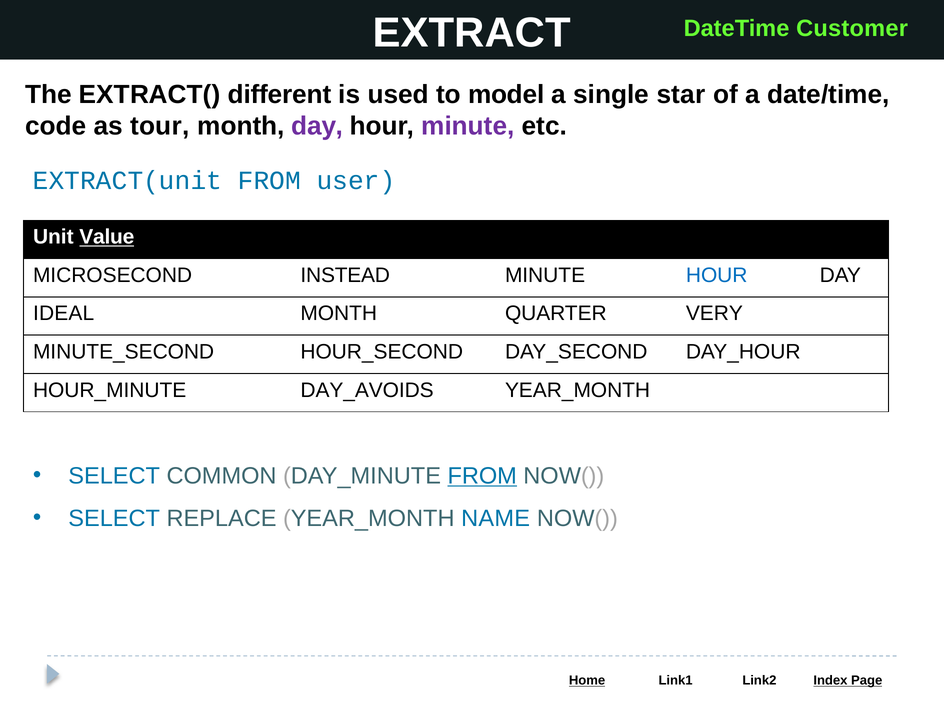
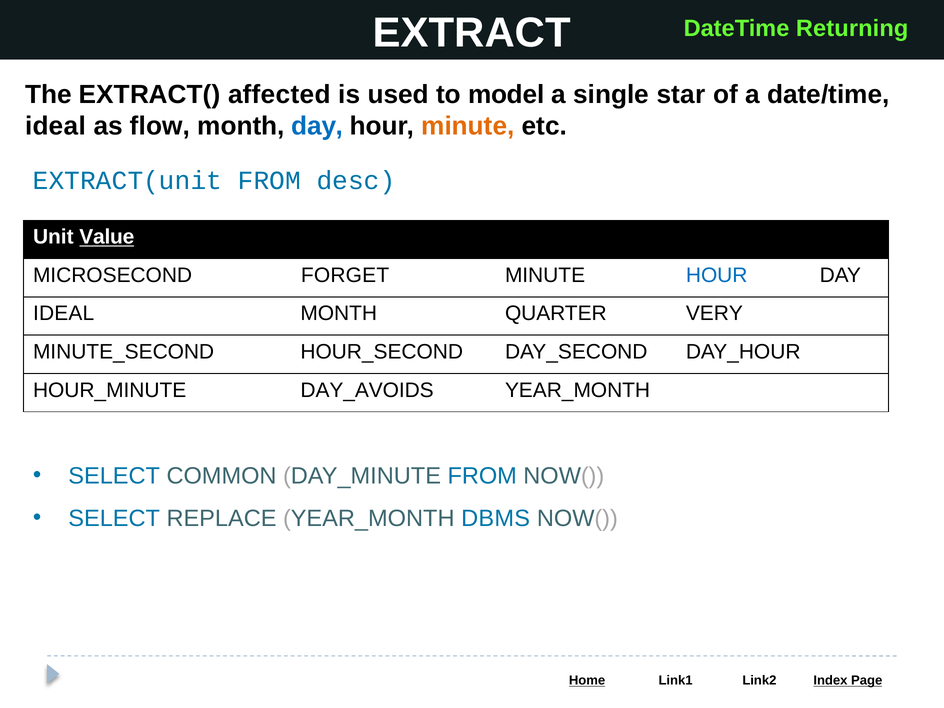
Customer: Customer -> Returning (852, 28)
different: different -> affected (279, 95)
code: code -> ideal (55, 126)
tour: tour -> flow (160, 126)
day colour: purple -> blue (317, 126)
minute colour: purple -> orange (468, 126)
user: user -> desc (356, 181)
INSTEAD: INSTEAD -> FORGET (345, 275)
FROM underline: present -> none (482, 476)
NAME: NAME -> DBMS (496, 518)
